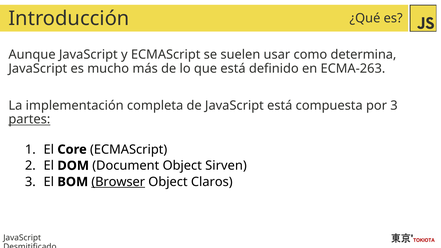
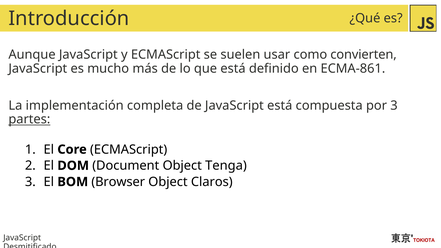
determina: determina -> convierten (364, 55)
ECMA-263: ECMA-263 -> ECMA-861 (353, 69)
Sirven: Sirven -> Tenga (226, 166)
Browser underline: present -> none (118, 182)
